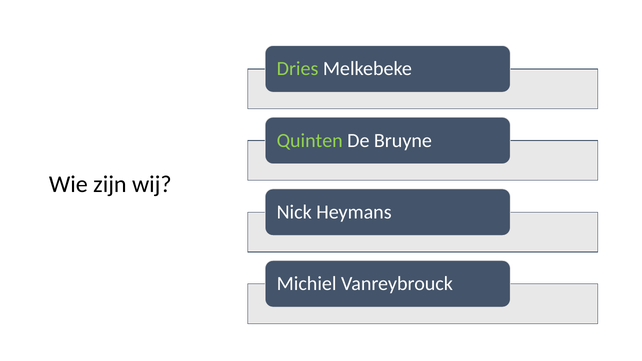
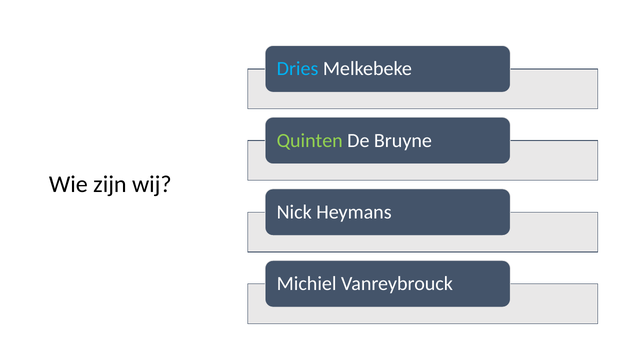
Dries colour: light green -> light blue (298, 69)
